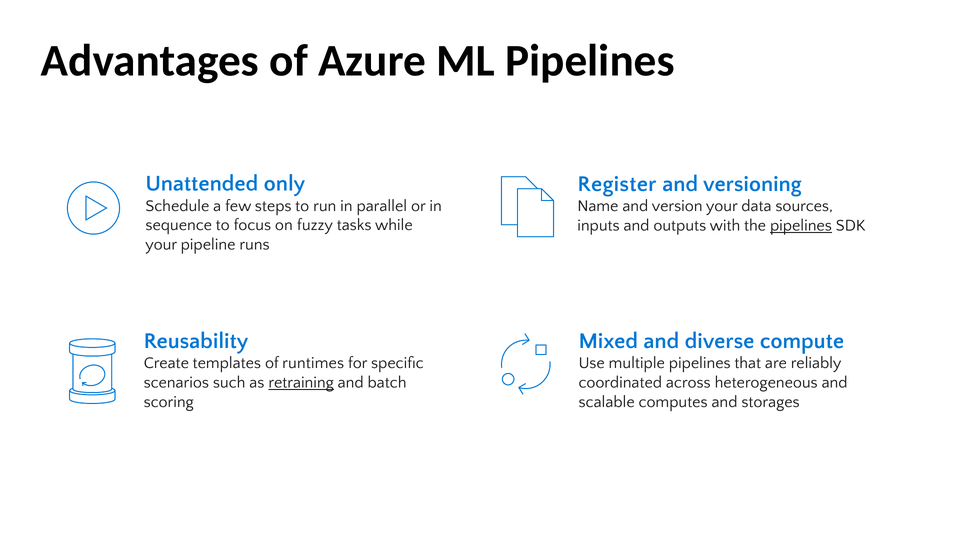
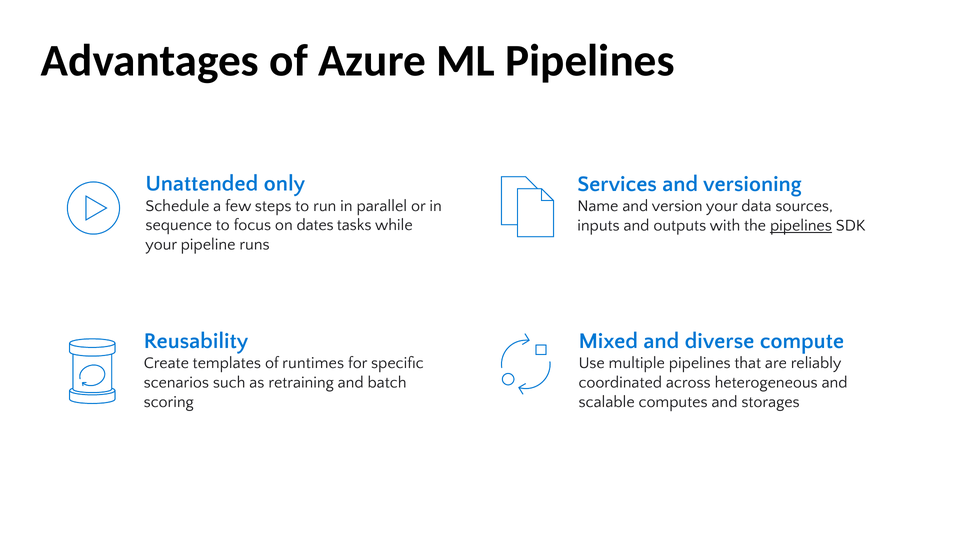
Register: Register -> Services (617, 184)
fuzzy: fuzzy -> dates (315, 225)
retraining underline: present -> none (301, 383)
